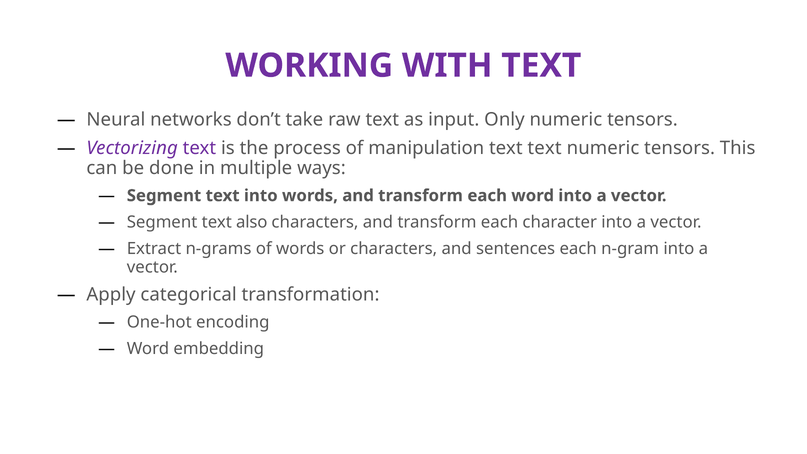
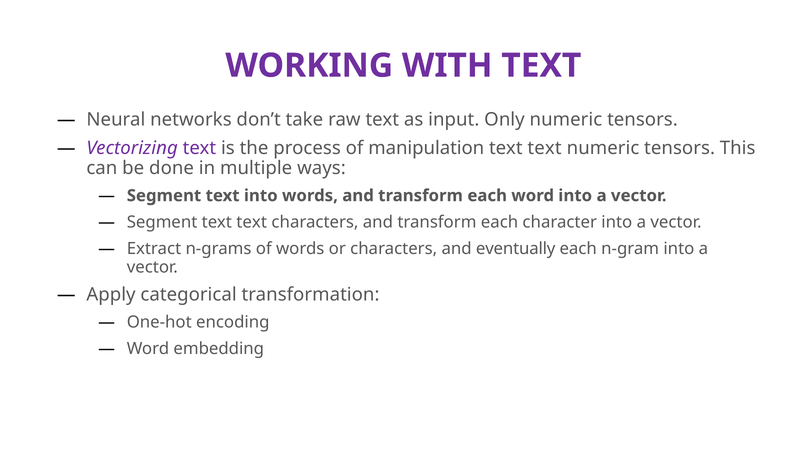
Segment text also: also -> text (252, 222)
sentences: sentences -> eventually (516, 249)
